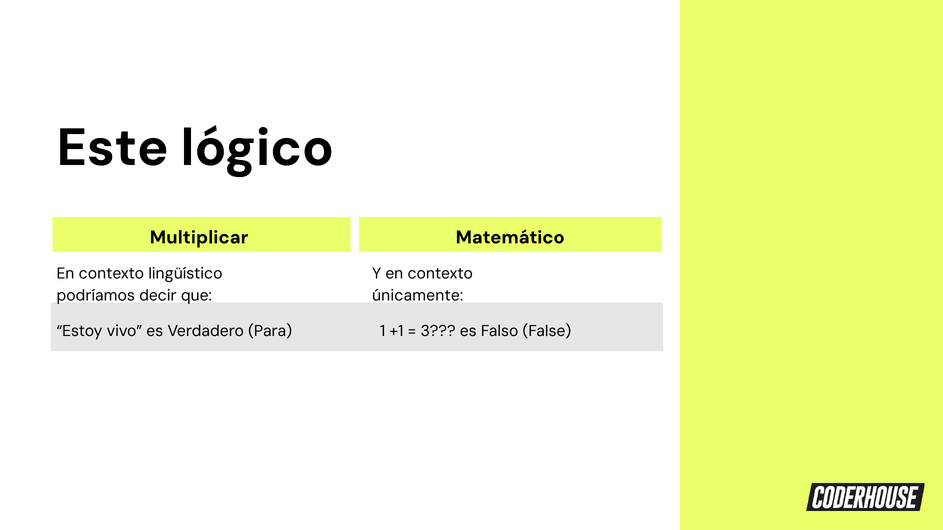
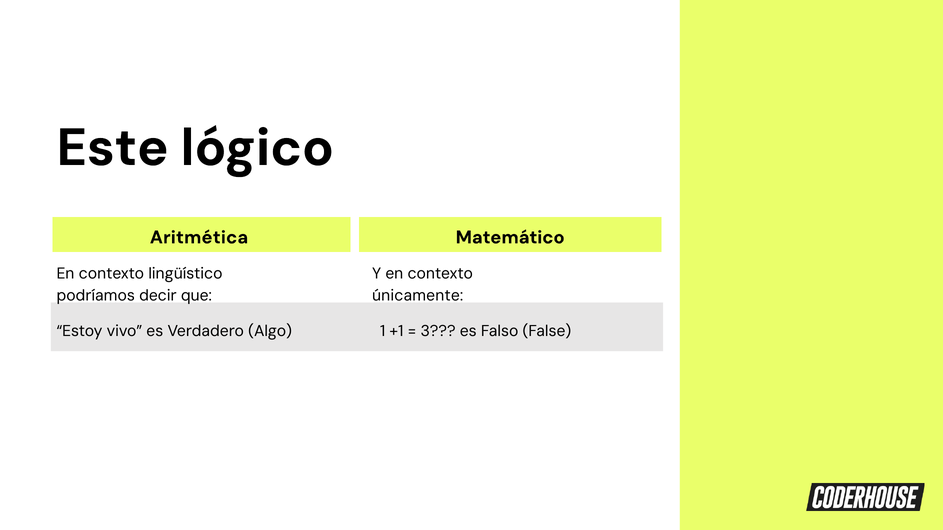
Multiplicar: Multiplicar -> Aritmética (199, 238)
Para: Para -> Algo (270, 331)
